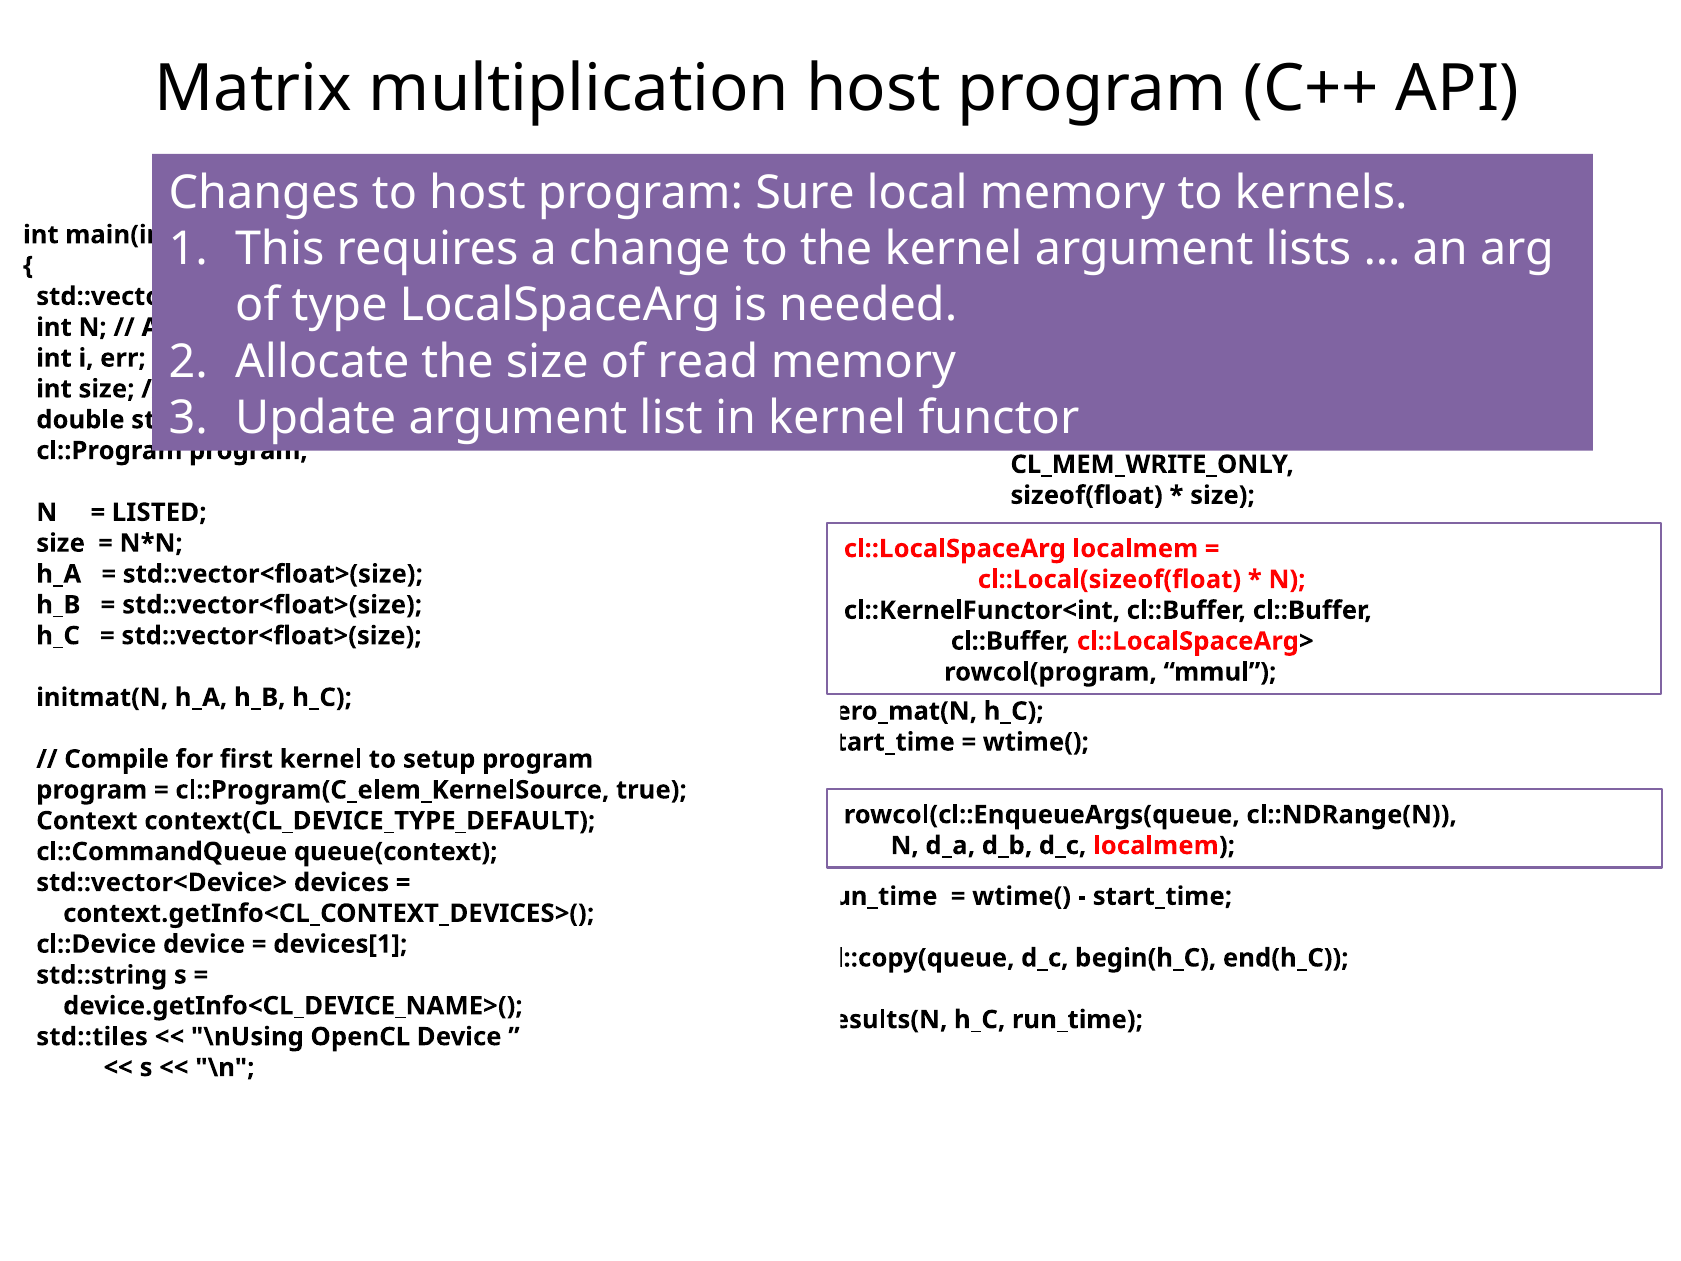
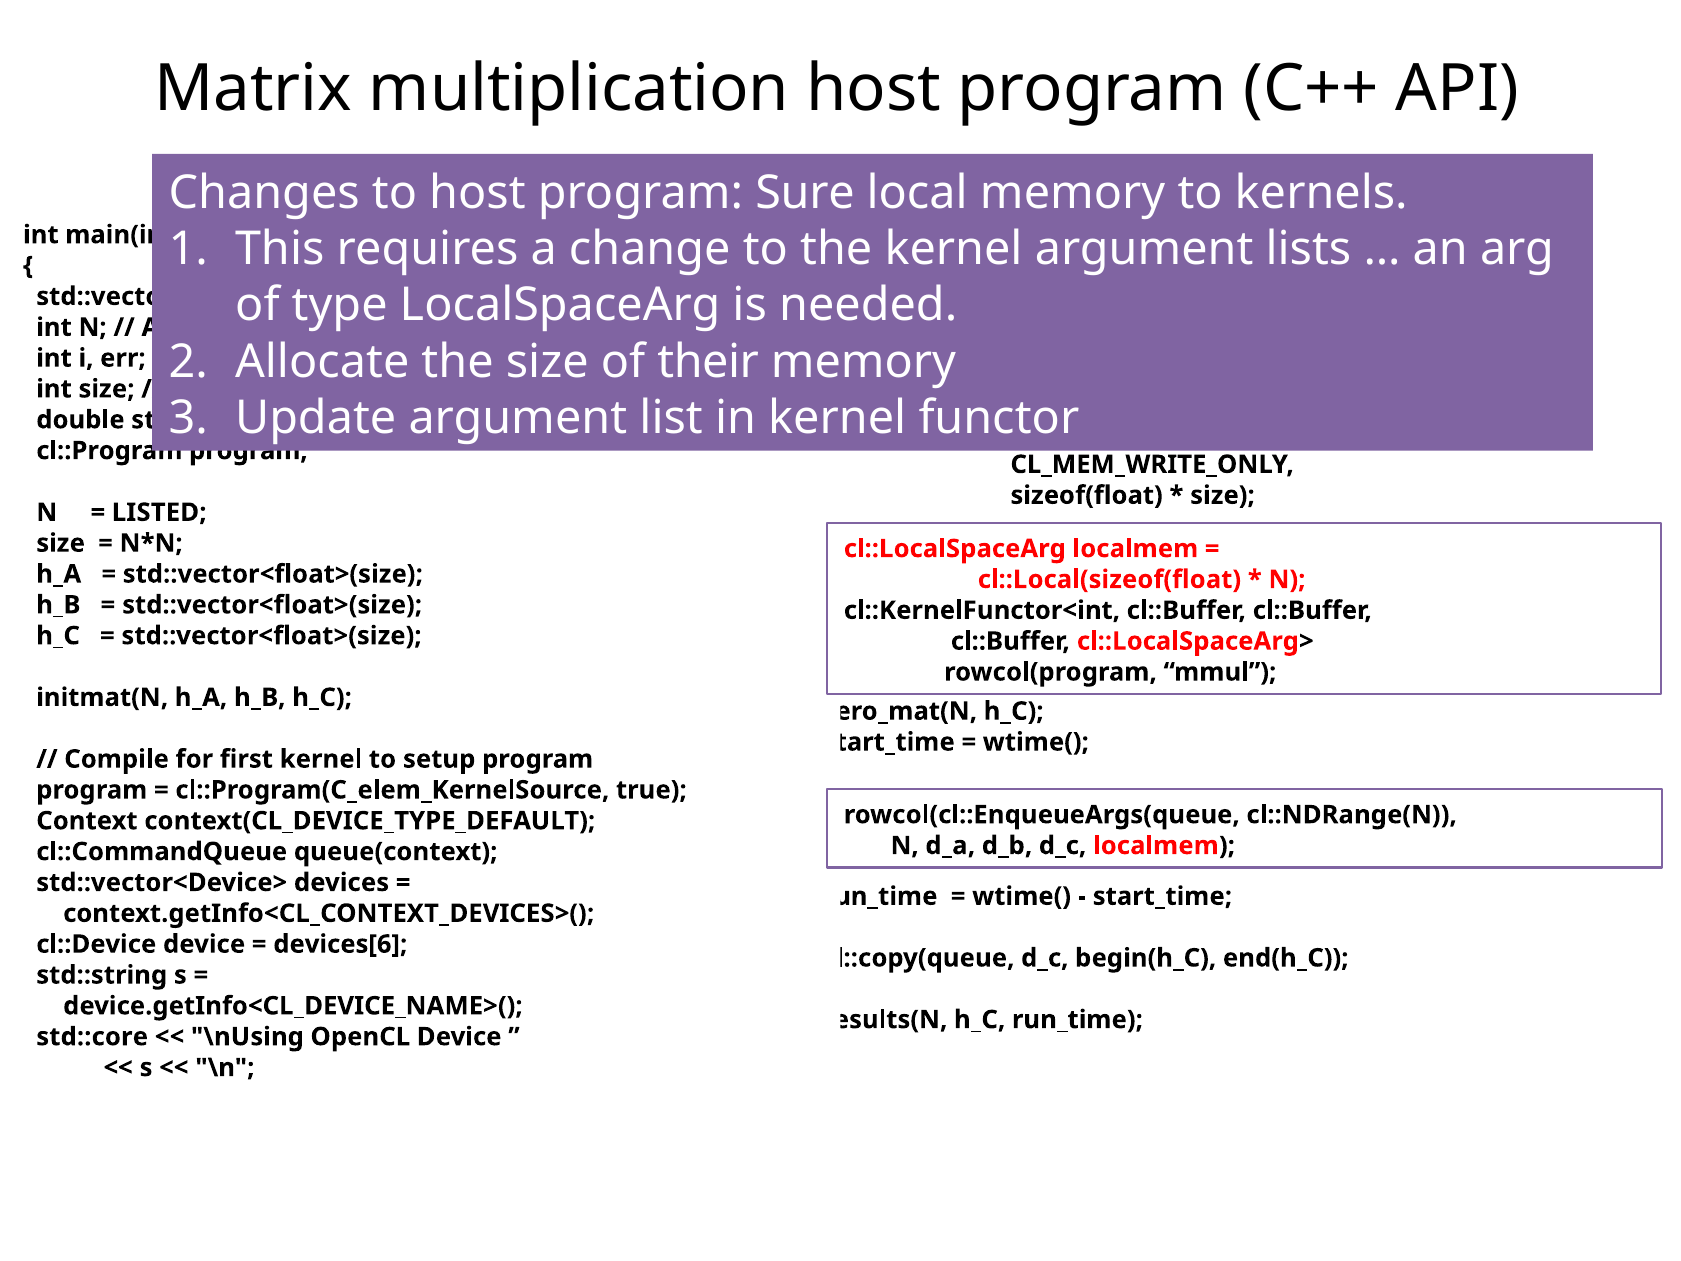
read: read -> their (708, 362)
devices[1: devices[1 -> devices[6 (340, 944)
std::tiles: std::tiles -> std::core (92, 1037)
